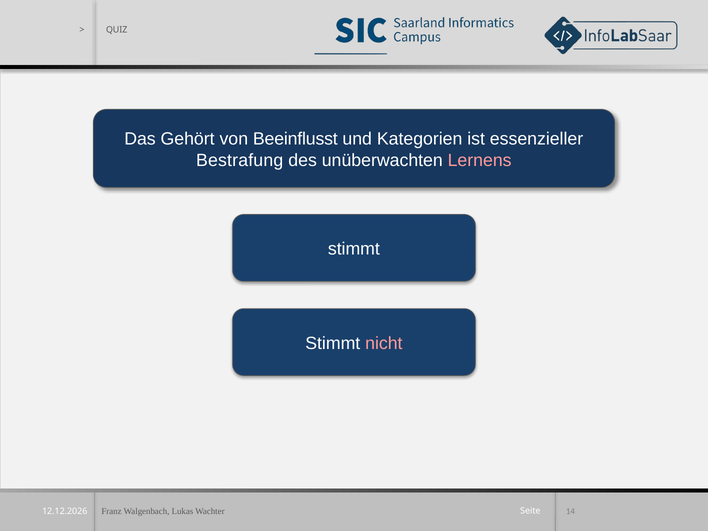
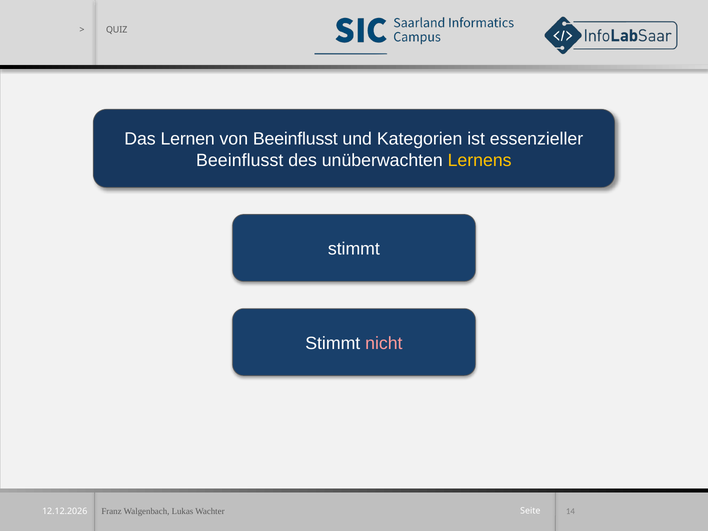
Gehört: Gehört -> Lernen (188, 139)
Bestrafung: Bestrafung -> Beeinflusst (240, 160)
Lernens colour: pink -> yellow (480, 160)
